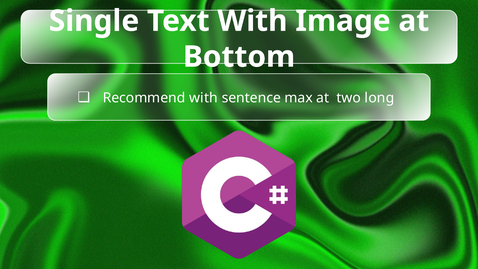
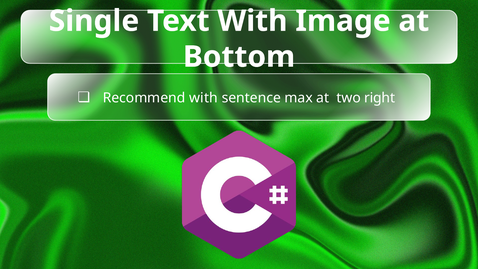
long: long -> right (380, 98)
